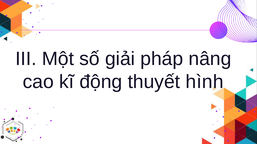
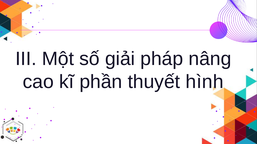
động: động -> phần (101, 82)
